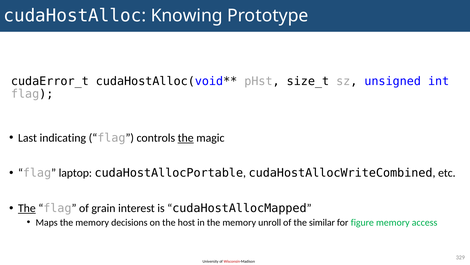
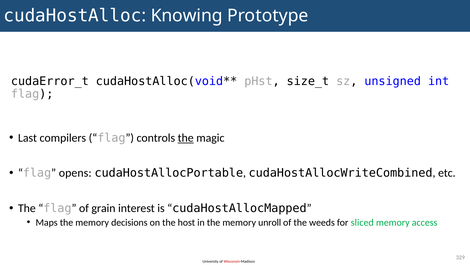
indicating: indicating -> compilers (63, 137)
laptop: laptop -> opens (75, 173)
The underline: present -> none (27, 208)
similar: similar -> weeds (322, 222)
figure: figure -> sliced (362, 222)
